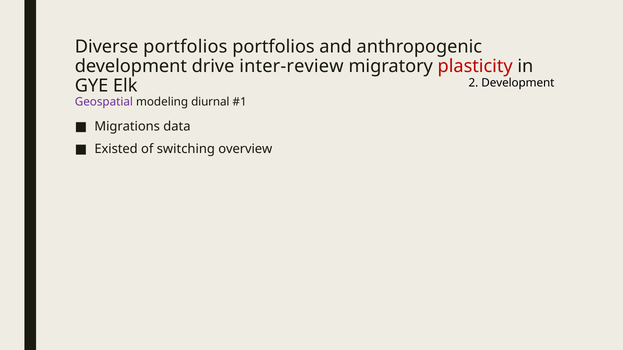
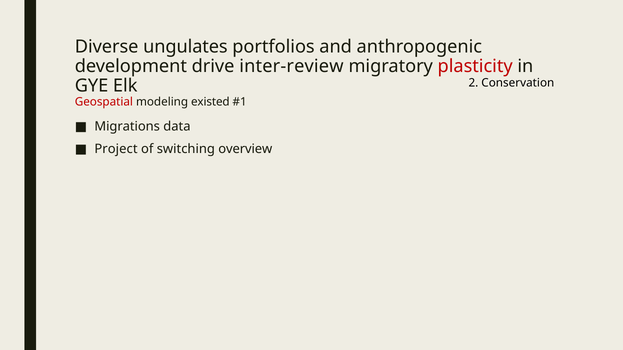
Diverse portfolios: portfolios -> ungulates (185, 47)
2 Development: Development -> Conservation (518, 83)
Geospatial colour: purple -> red (104, 102)
diurnal: diurnal -> existed (210, 102)
Existed: Existed -> Project (116, 149)
